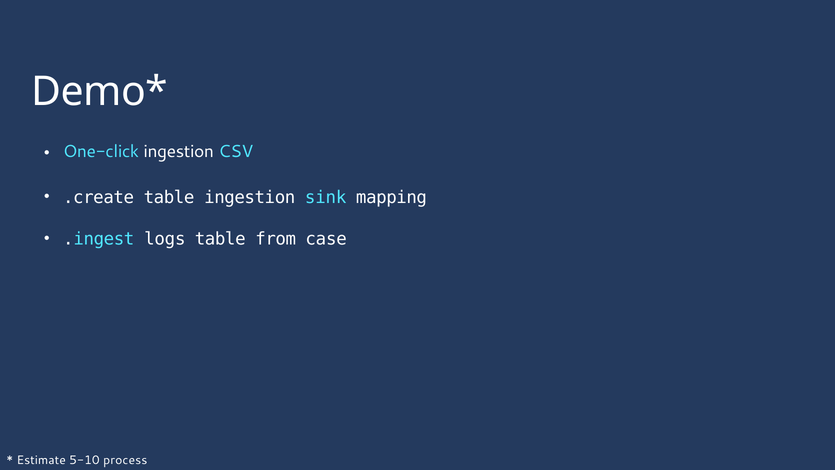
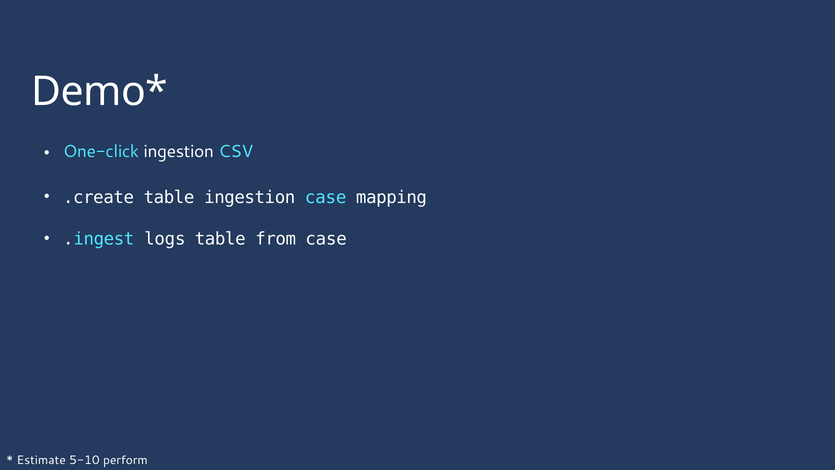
ingestion sink: sink -> case (326, 197)
process: process -> perform (125, 460)
